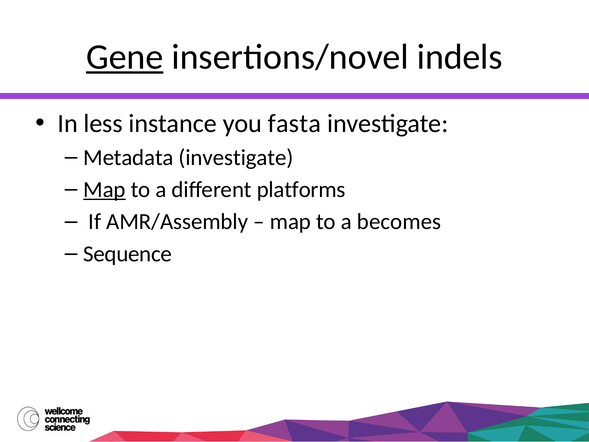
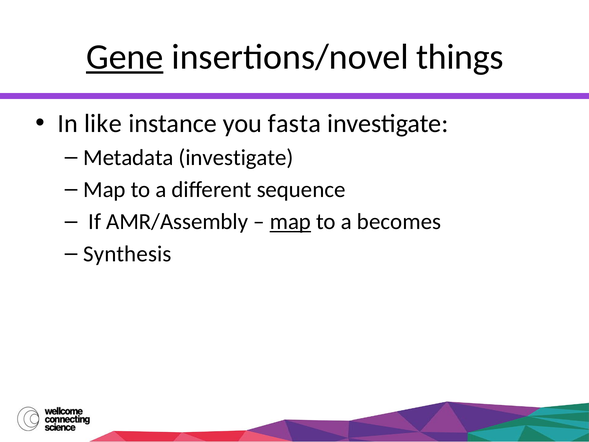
indels: indels -> things (460, 57)
less: less -> like (103, 124)
Map underline: present -> none (104, 189)
platforms: platforms -> sequence (301, 189)
map underline: none -> present (290, 222)
Sequence: Sequence -> Synthesis (127, 254)
